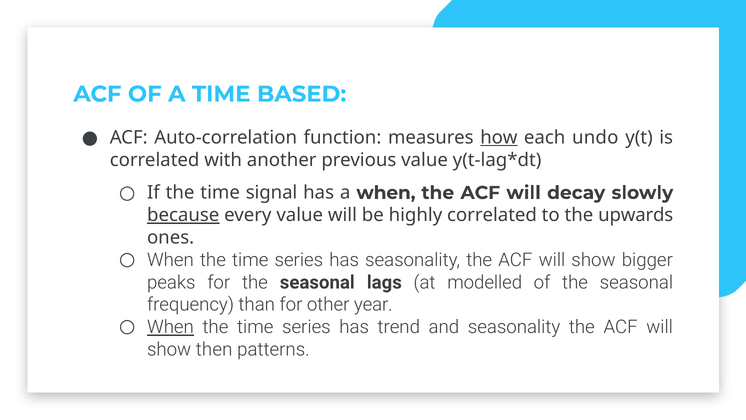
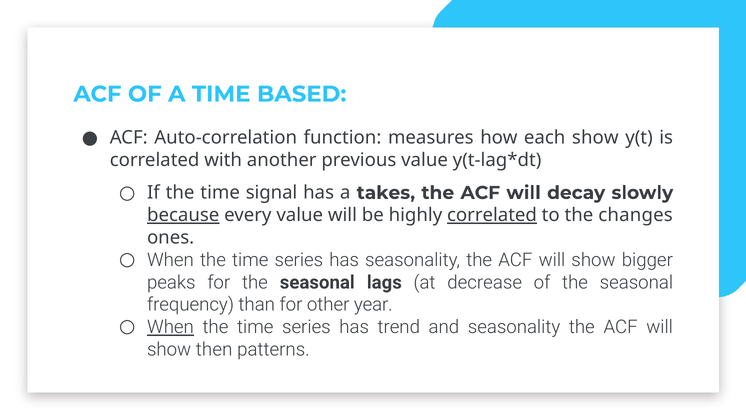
how underline: present -> none (499, 138)
each undo: undo -> show (595, 138)
a when: when -> takes (386, 193)
correlated underline: none -> present (492, 215)
upwards: upwards -> changes (636, 215)
modelled: modelled -> decrease (485, 282)
